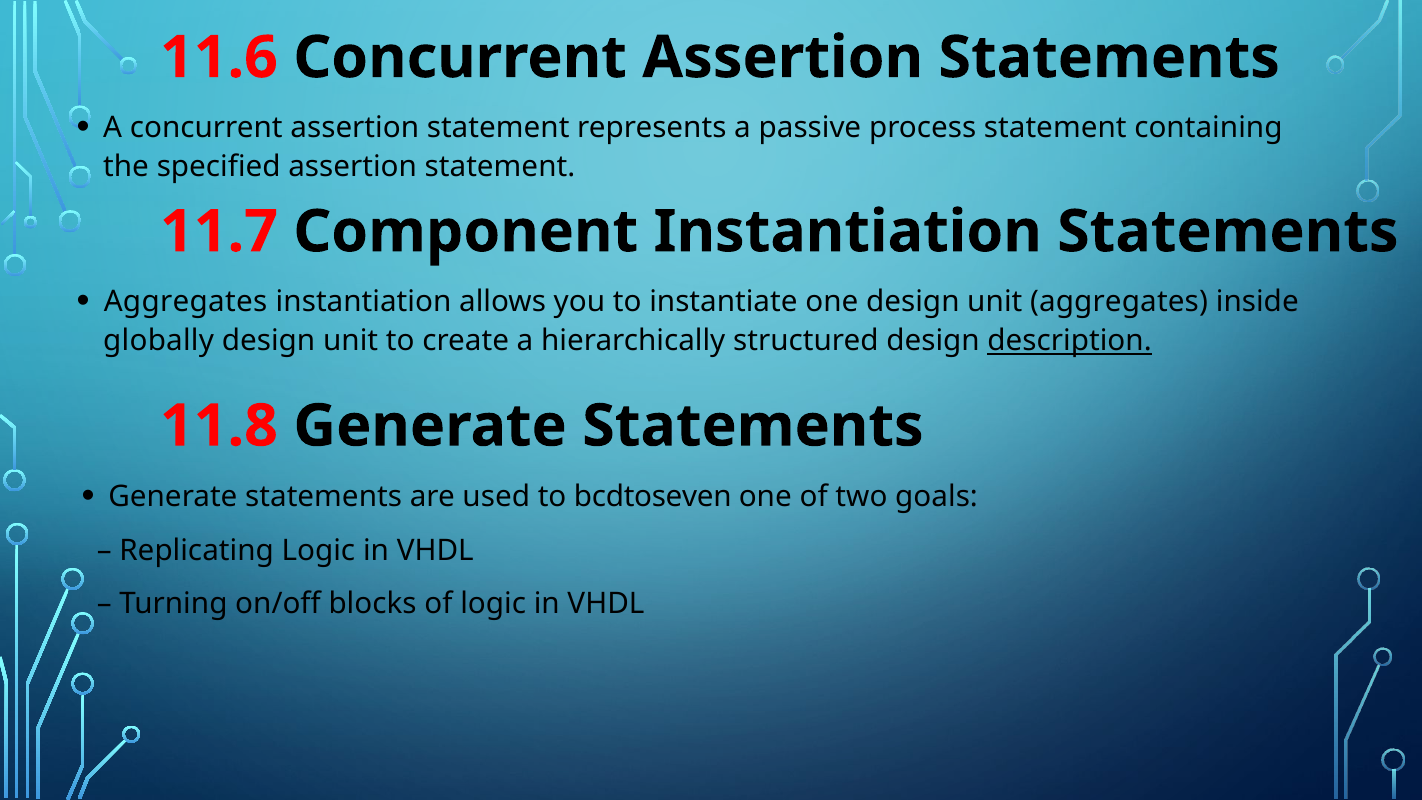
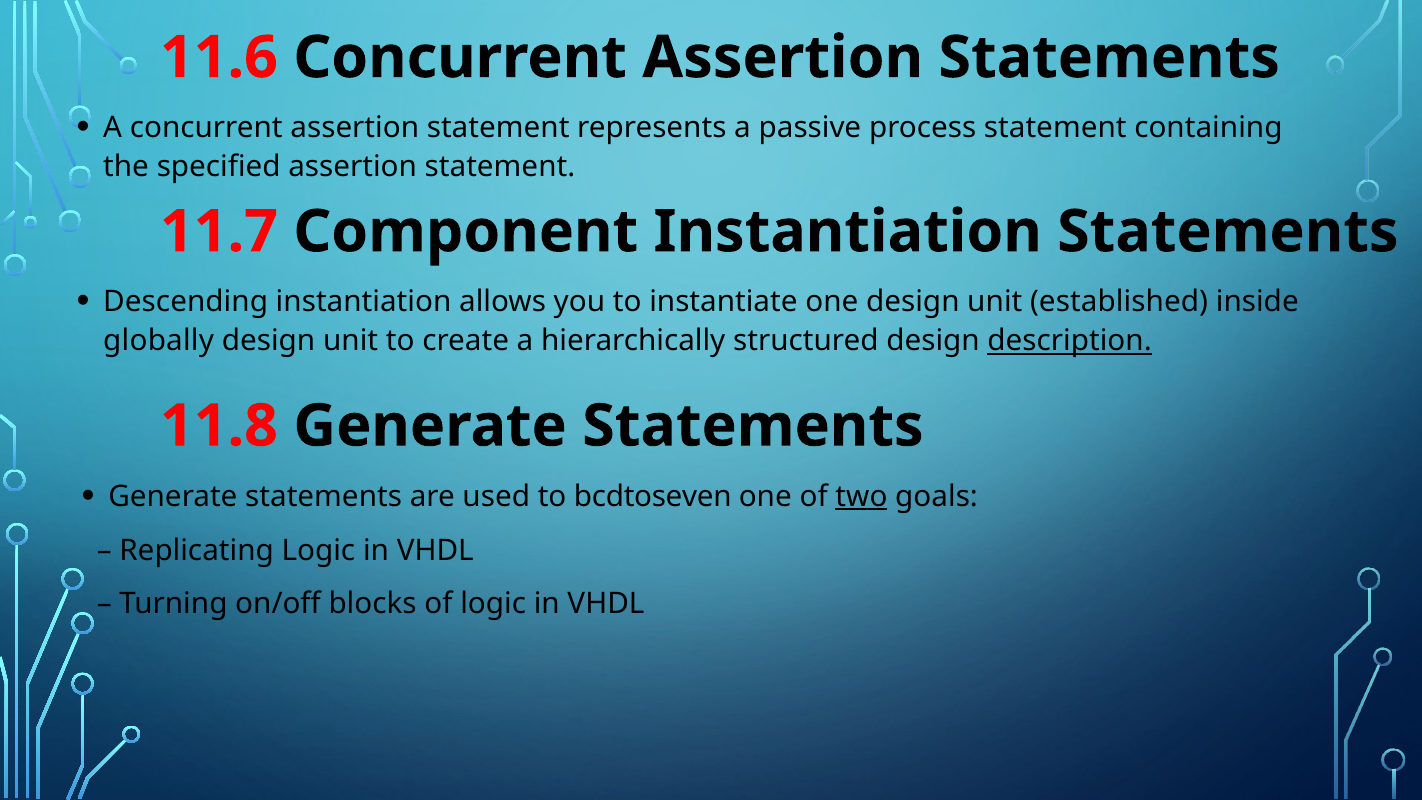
Aggregates: Aggregates -> Descending (186, 302)
unit aggregates: aggregates -> established (1119, 302)
two underline: none -> present (861, 496)
